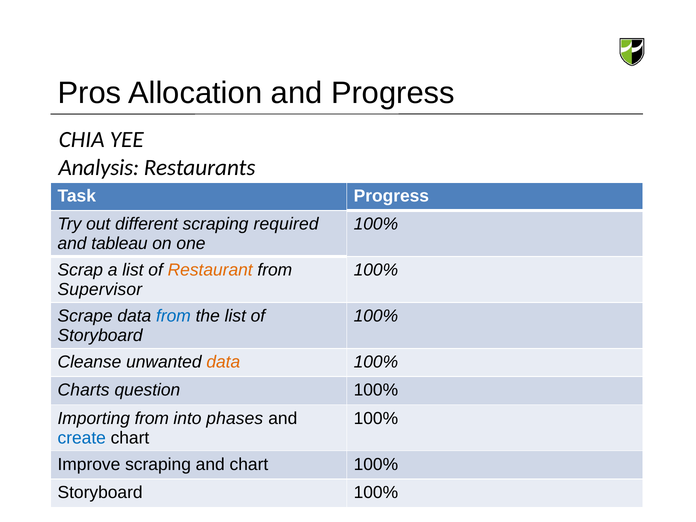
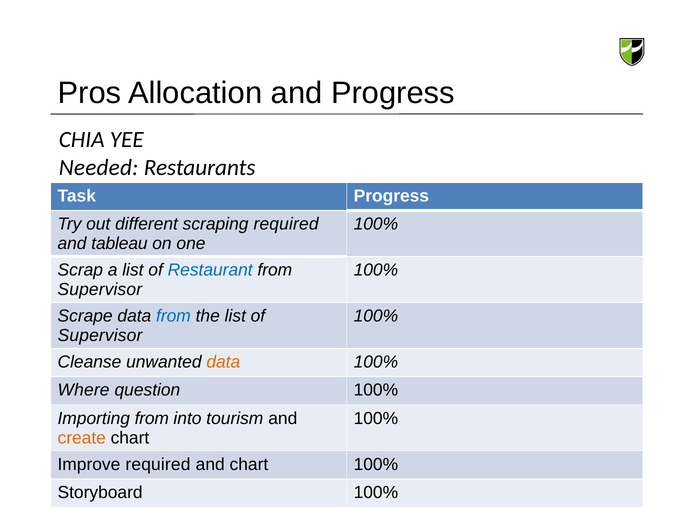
Analysis: Analysis -> Needed (99, 168)
Restaurant colour: orange -> blue (210, 270)
Storyboard: Storyboard -> Supervisor (100, 335)
Charts: Charts -> Where (84, 390)
phases: phases -> tourism (235, 418)
create colour: blue -> orange (82, 438)
Improve scraping: scraping -> required (158, 464)
